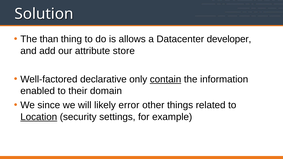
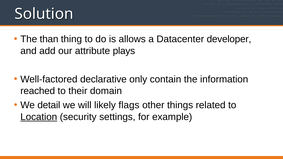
store: store -> plays (124, 51)
contain underline: present -> none (166, 79)
enabled: enabled -> reached (38, 91)
since: since -> detail (49, 105)
error: error -> flags (129, 105)
